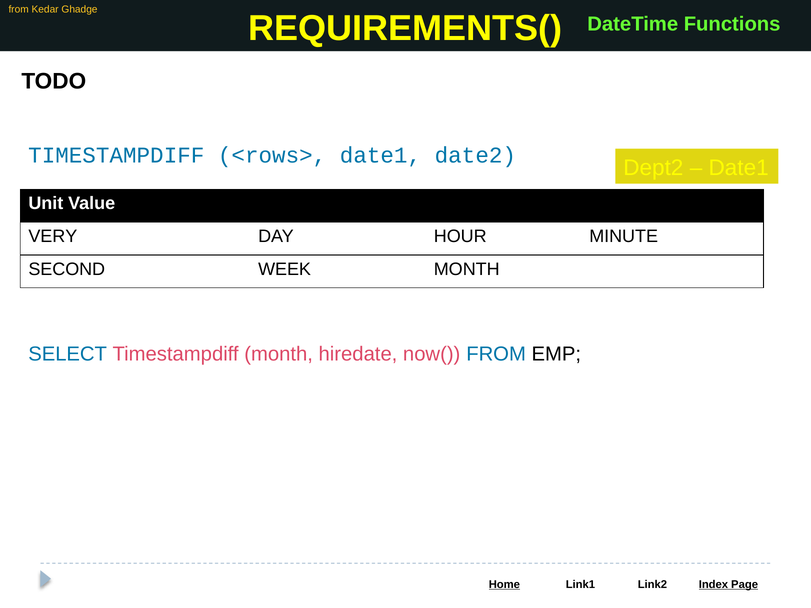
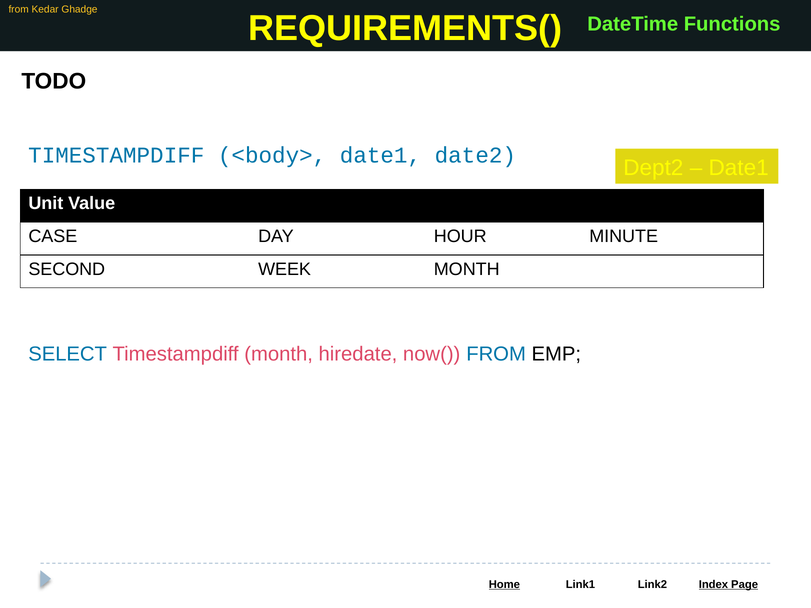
<rows>: <rows> -> <body> (272, 155)
VERY: VERY -> CASE (53, 236)
